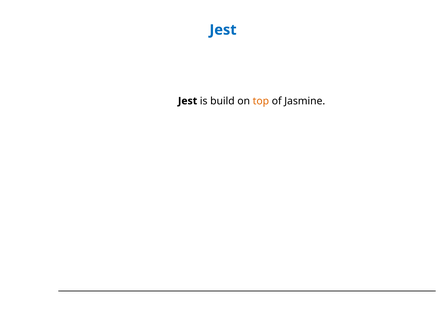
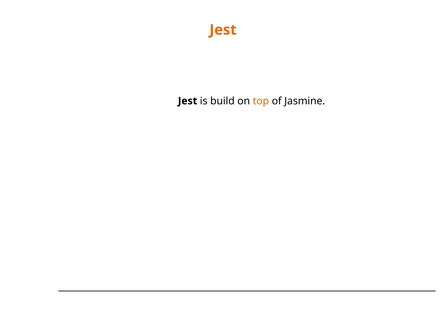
Jest colour: blue -> orange (223, 30)
